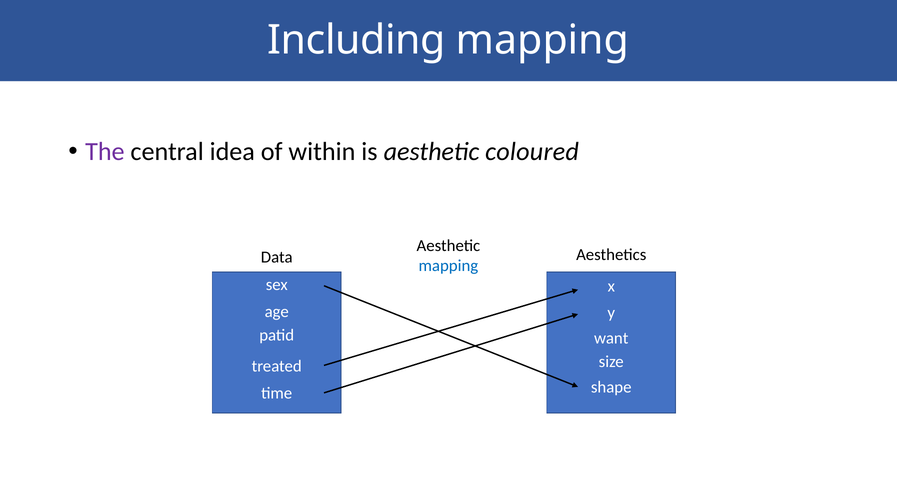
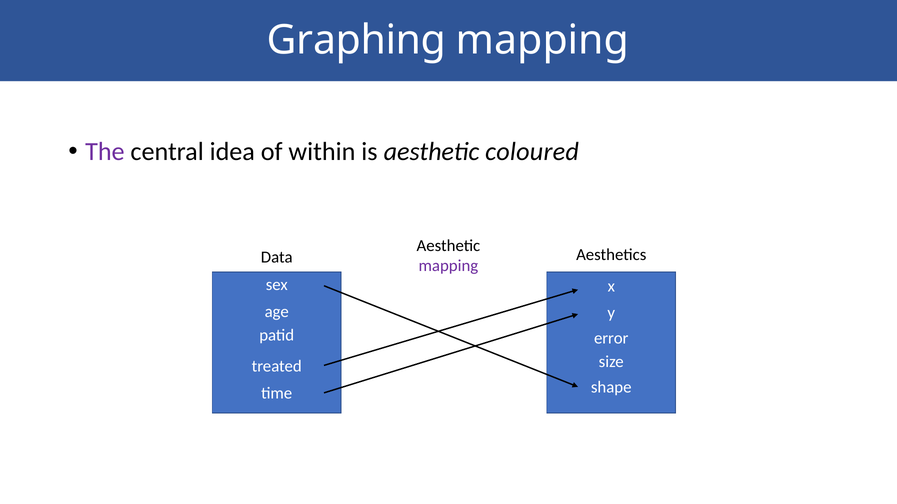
Including: Including -> Graphing (356, 40)
mapping colour: blue -> purple (448, 266)
want: want -> error (611, 338)
